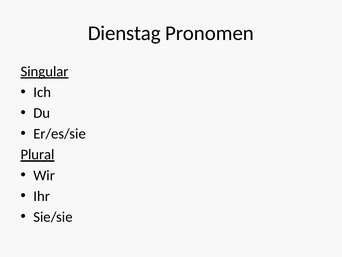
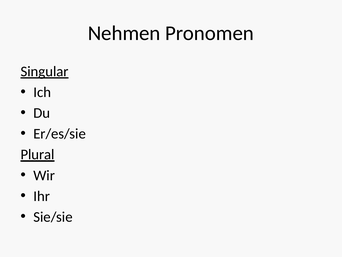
Dienstag: Dienstag -> Nehmen (124, 33)
